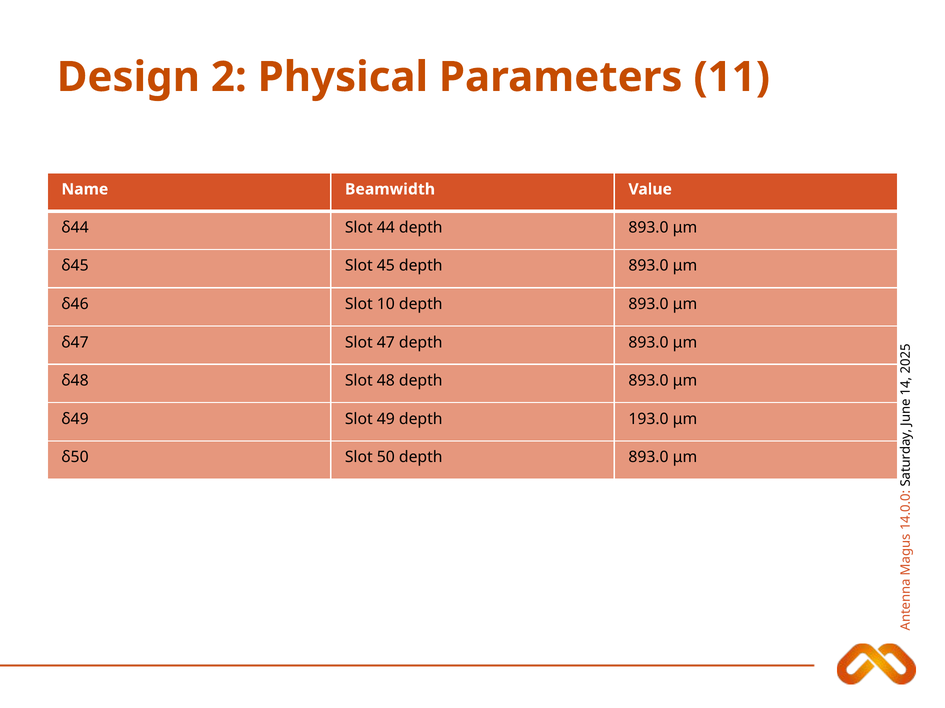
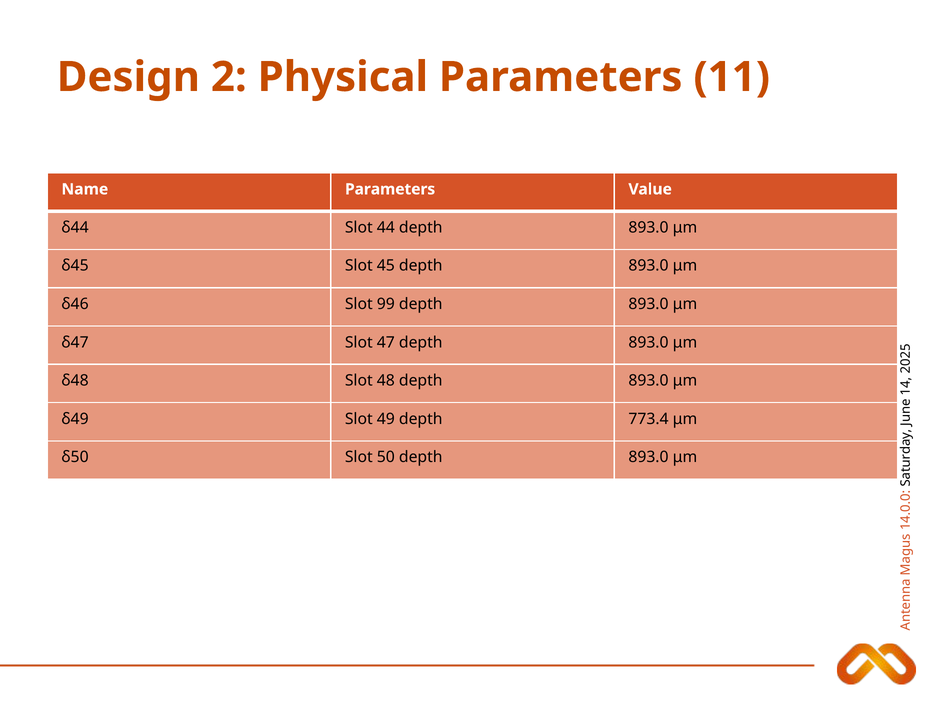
Name Beamwidth: Beamwidth -> Parameters (390, 189)
10: 10 -> 99 (386, 304)
193.0: 193.0 -> 773.4 (649, 419)
